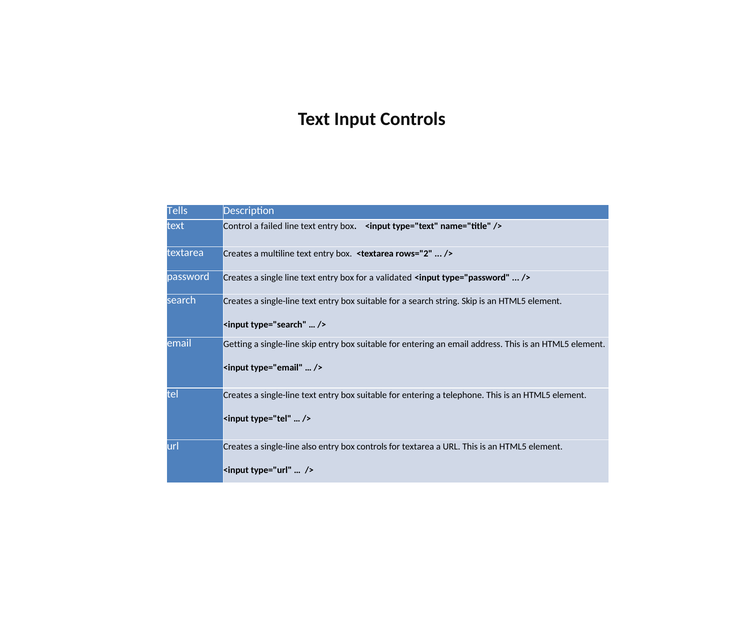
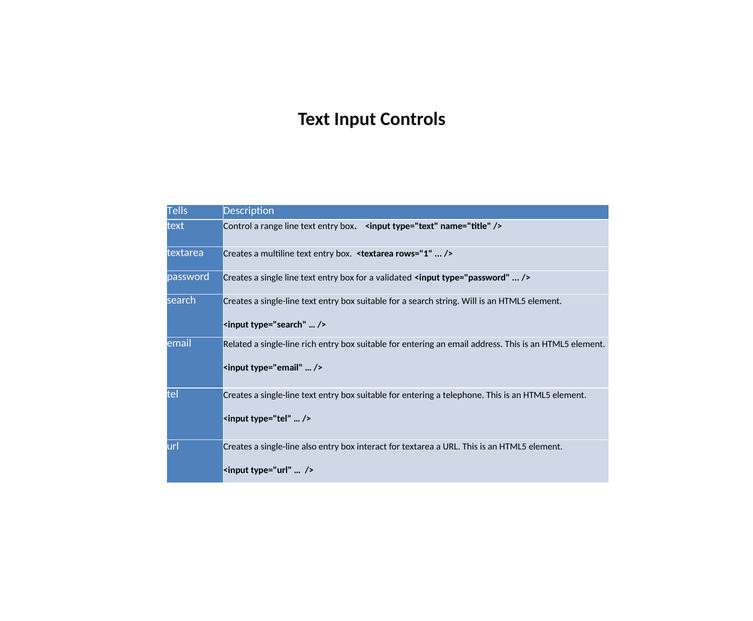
failed: failed -> range (272, 226)
rows="2: rows="2 -> rows="1 (414, 254)
string Skip: Skip -> Will (469, 301)
Getting: Getting -> Related (238, 344)
single-line skip: skip -> rich (309, 344)
box controls: controls -> interact (372, 447)
